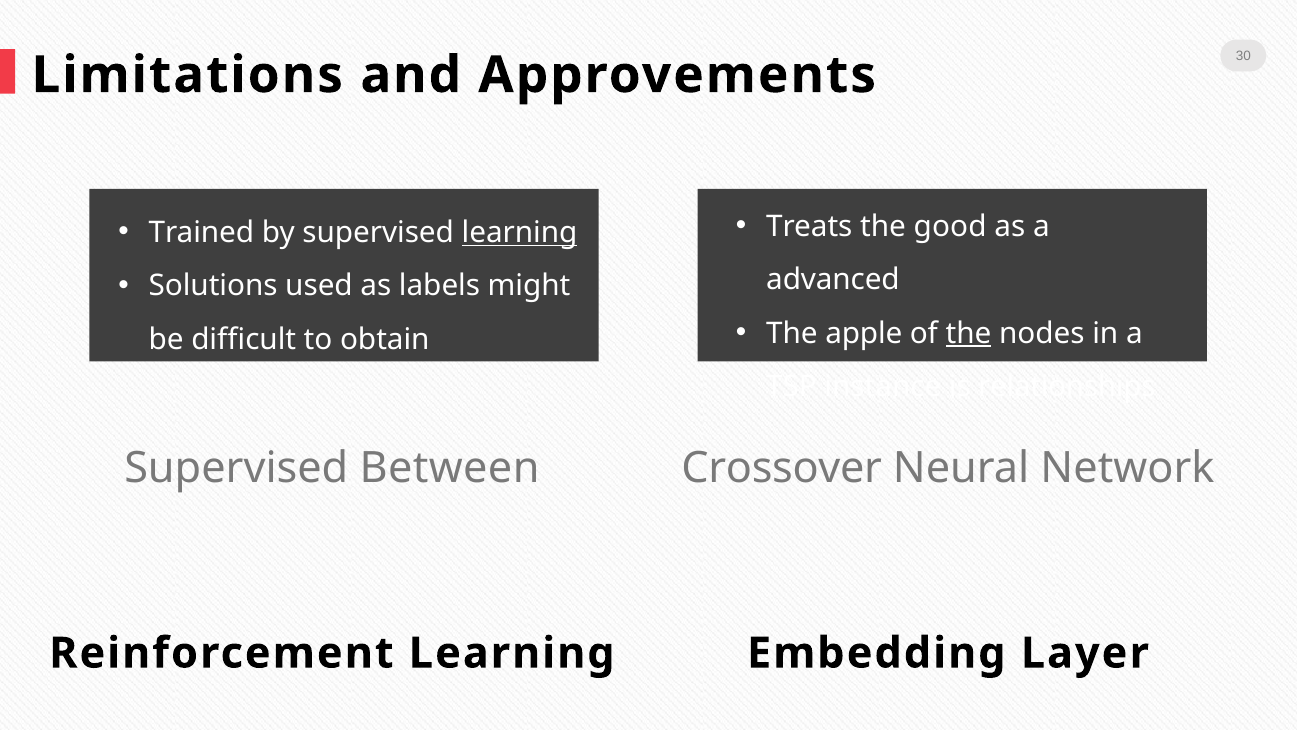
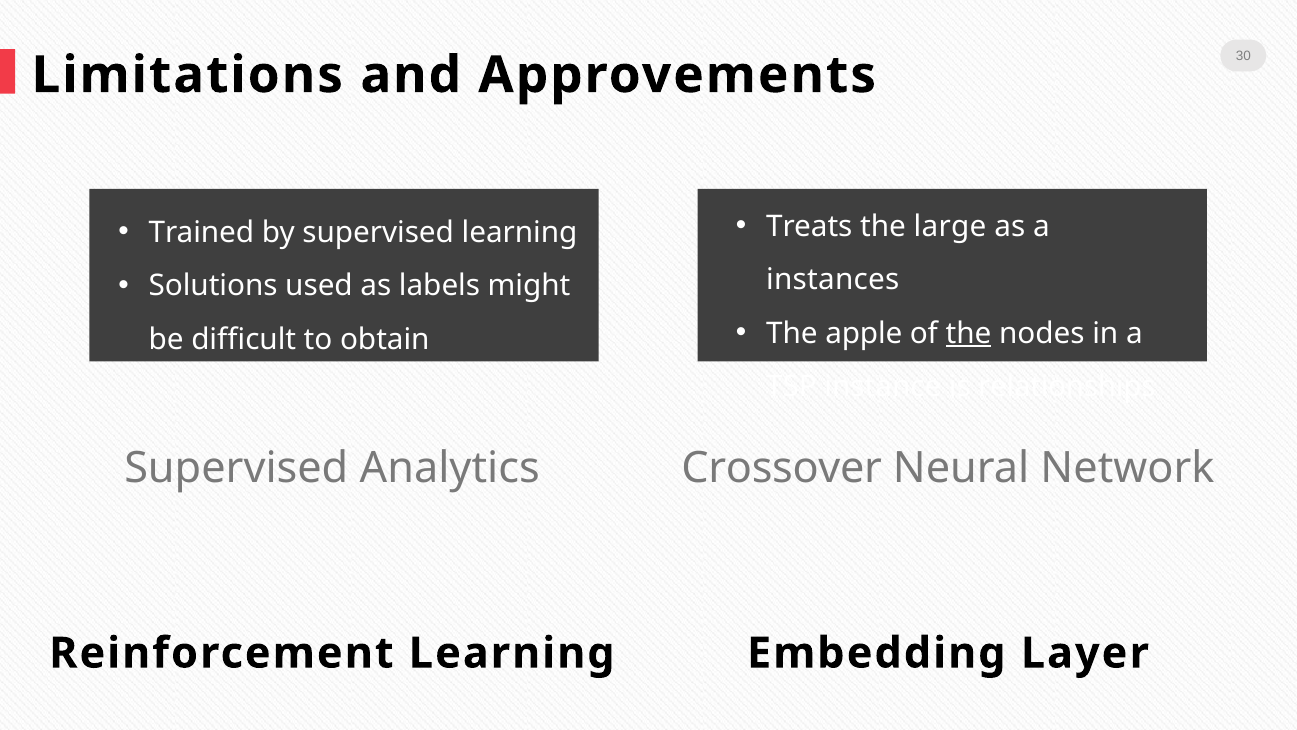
good: good -> large (950, 226)
learning underline: present -> none (520, 232)
advanced: advanced -> instances (833, 280)
Between: Between -> Analytics (450, 468)
